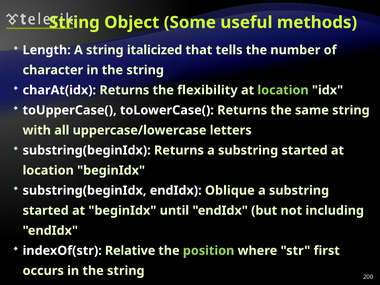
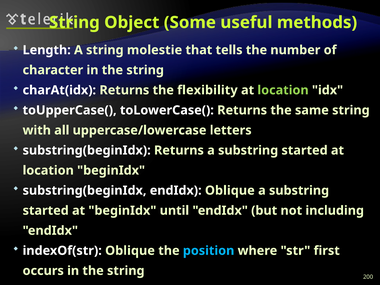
italicized: italicized -> molestie (155, 50)
indexOf(str Relative: Relative -> Oblique (130, 251)
position colour: light green -> light blue (209, 251)
